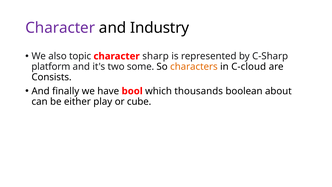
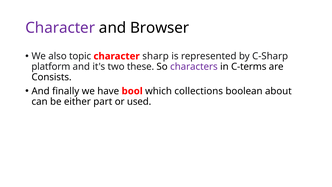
Industry: Industry -> Browser (160, 28)
some: some -> these (141, 67)
characters colour: orange -> purple (194, 67)
C-cloud: C-cloud -> C-terms (249, 67)
thousands: thousands -> collections (199, 91)
play: play -> part (103, 101)
cube: cube -> used (139, 101)
